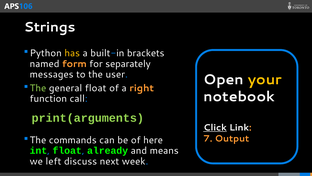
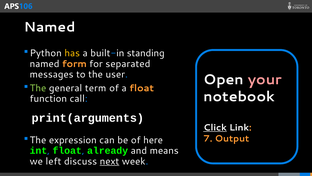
Strings: Strings -> Named (50, 27)
brackets: brackets -> standing (146, 53)
separately: separately -> separated (128, 64)
your colour: yellow -> pink (265, 79)
general float: float -> term (96, 88)
a right: right -> float (142, 88)
print(arguments colour: light green -> white (88, 118)
commands: commands -> expression (73, 140)
next underline: none -> present (109, 161)
